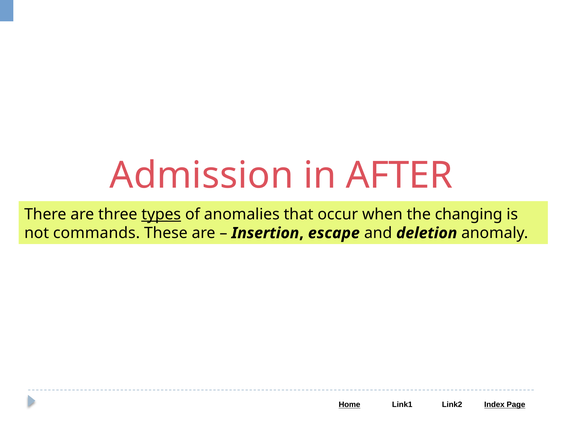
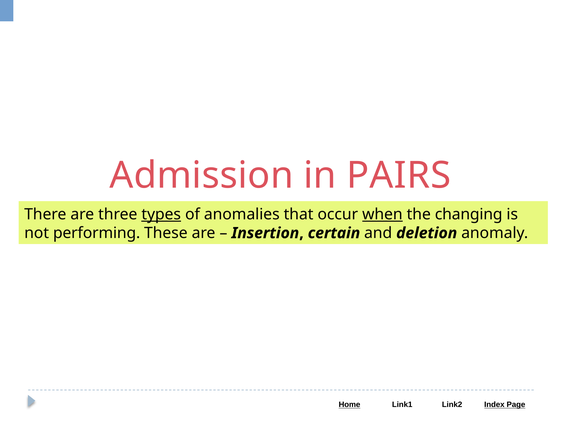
AFTER: AFTER -> PAIRS (399, 176)
when underline: none -> present (382, 215)
commands: commands -> performing (97, 233)
escape: escape -> certain (334, 233)
